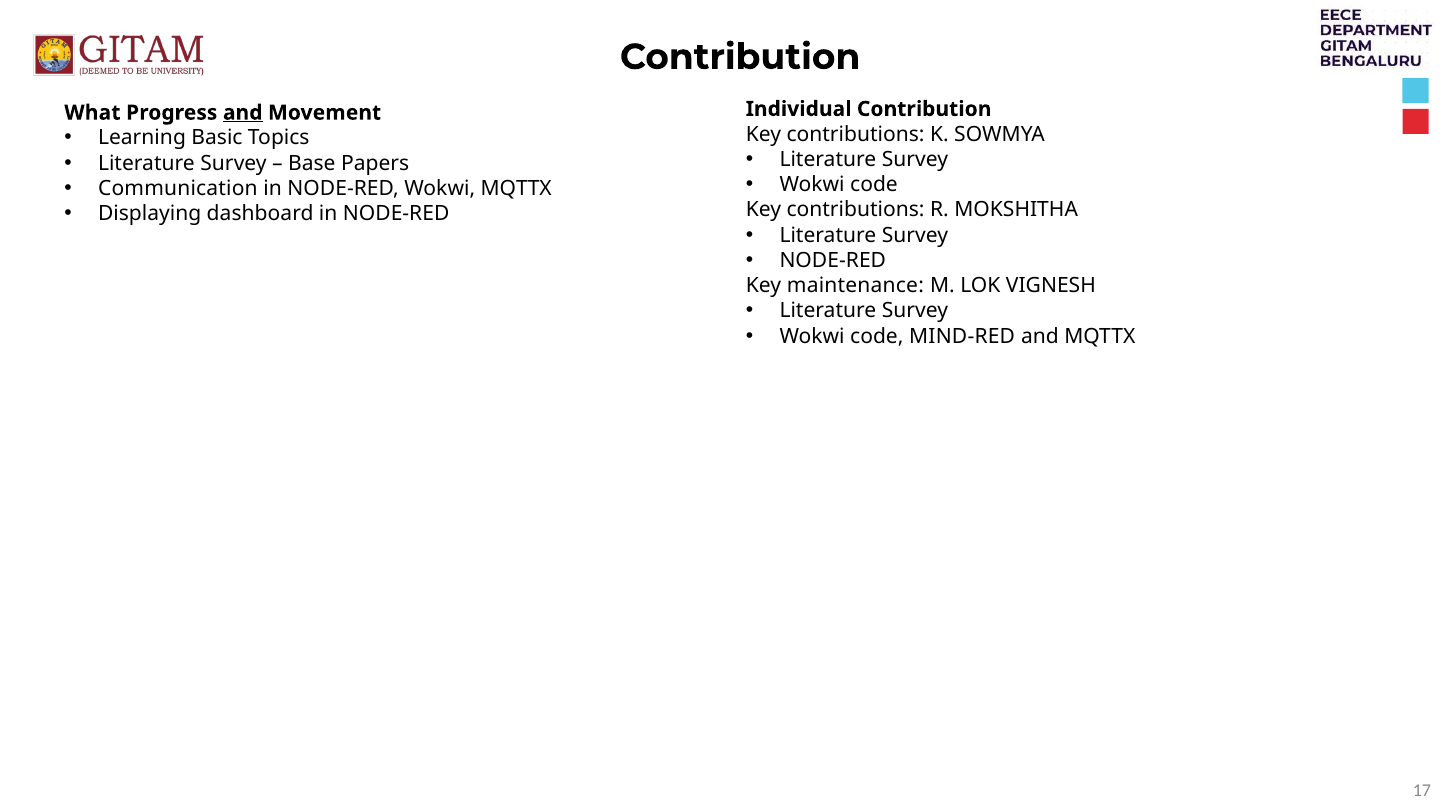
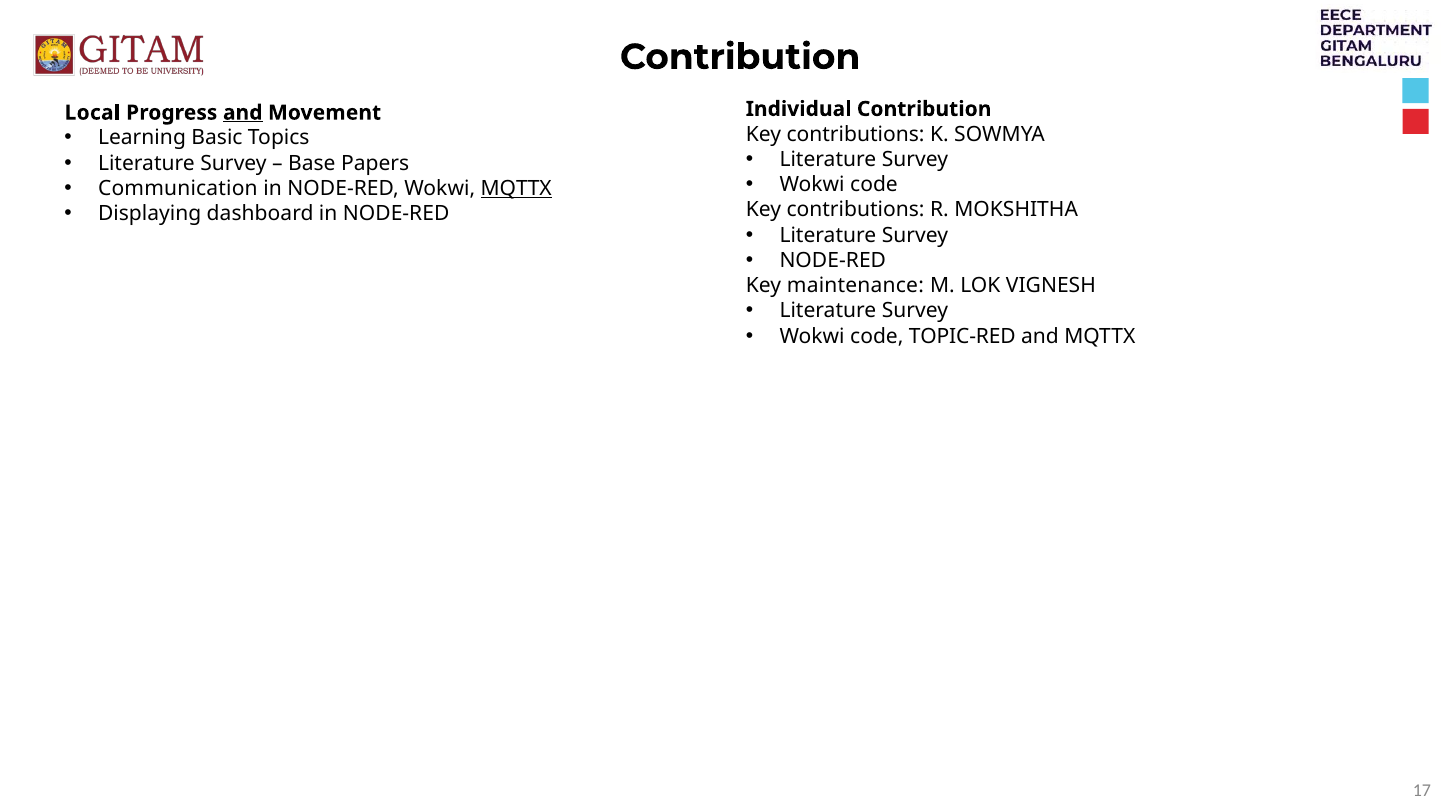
What: What -> Local (92, 113)
MQTTX underline: none -> present (516, 188)
MIND-RED: MIND-RED -> TOPIC-RED (962, 336)
